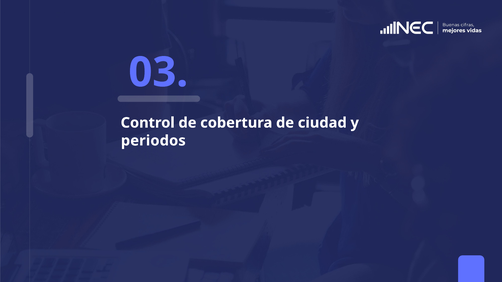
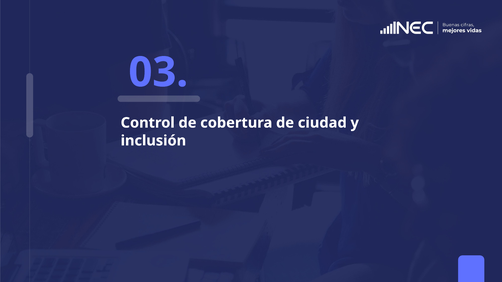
periodos: periodos -> inclusión (153, 141)
